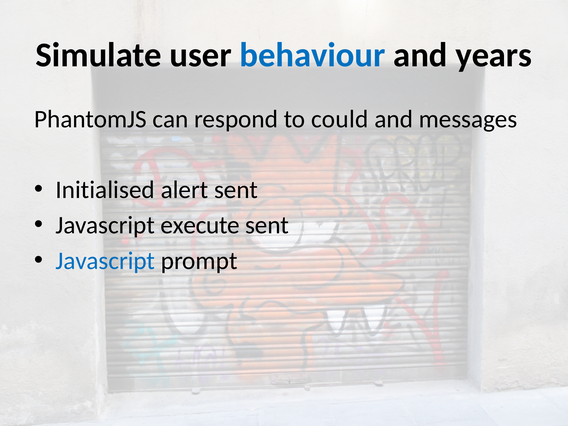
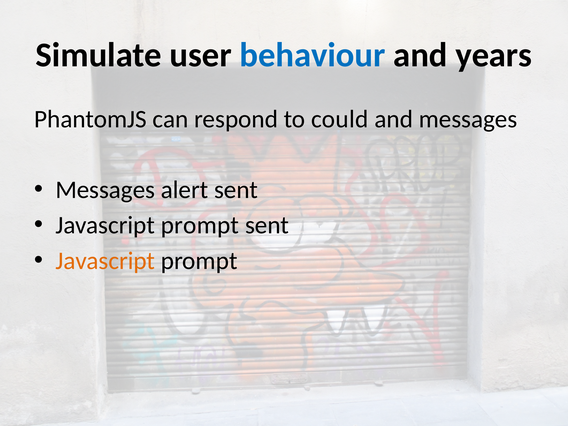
Initialised: Initialised -> Messages (105, 190)
execute: execute -> prompt (200, 225)
Javascript colour: blue -> orange (105, 261)
